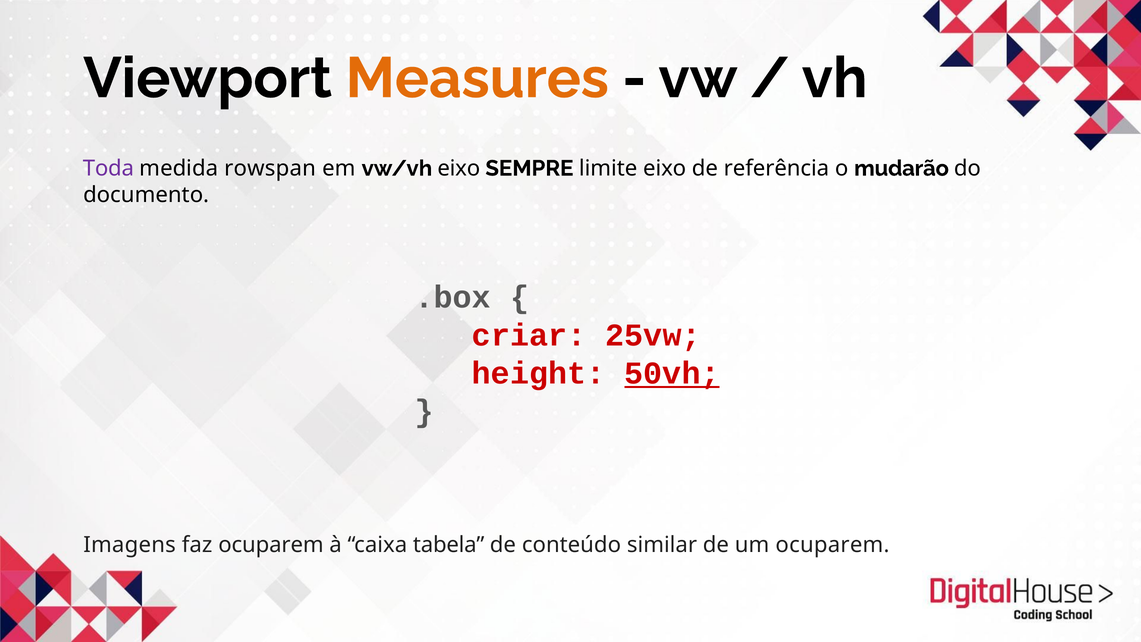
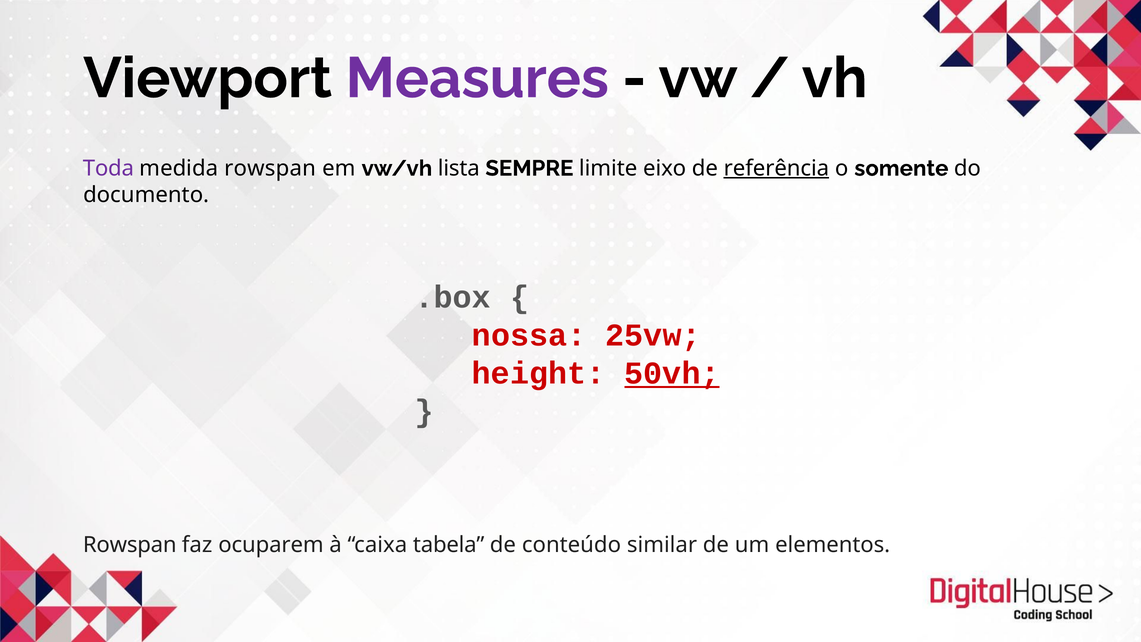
Measures colour: orange -> purple (477, 78)
vw/vh eixo: eixo -> lista (459, 168)
referência underline: none -> present (776, 168)
mudarão: mudarão -> somente (901, 168)
criar: criar -> nossa (529, 335)
Imagens: Imagens -> Rowspan (130, 545)
um ocuparem: ocuparem -> elementos (833, 545)
